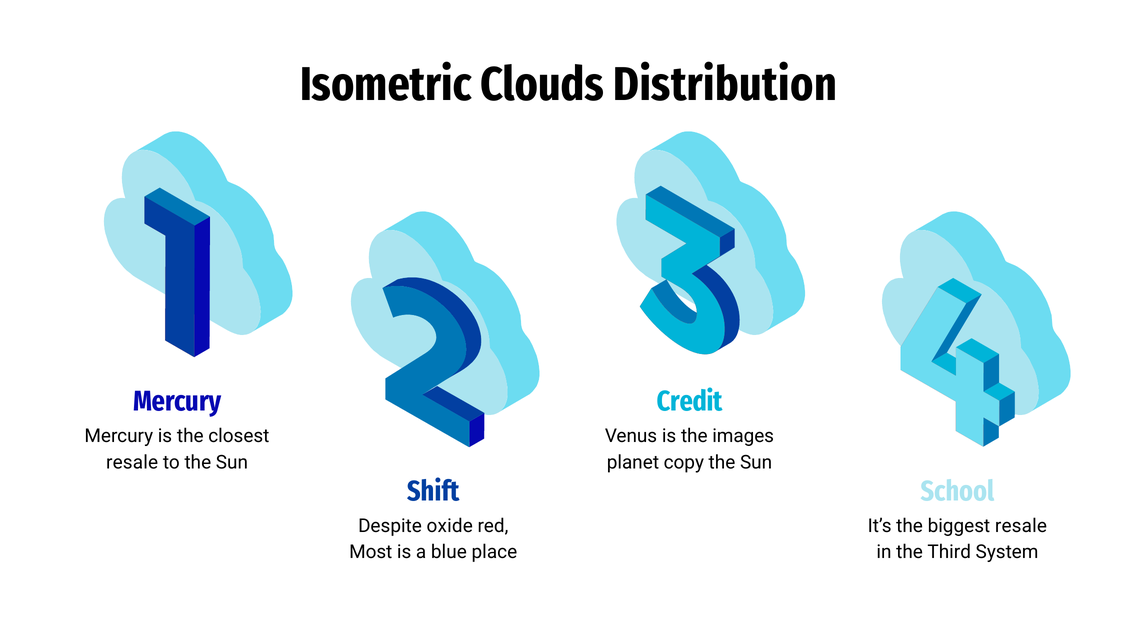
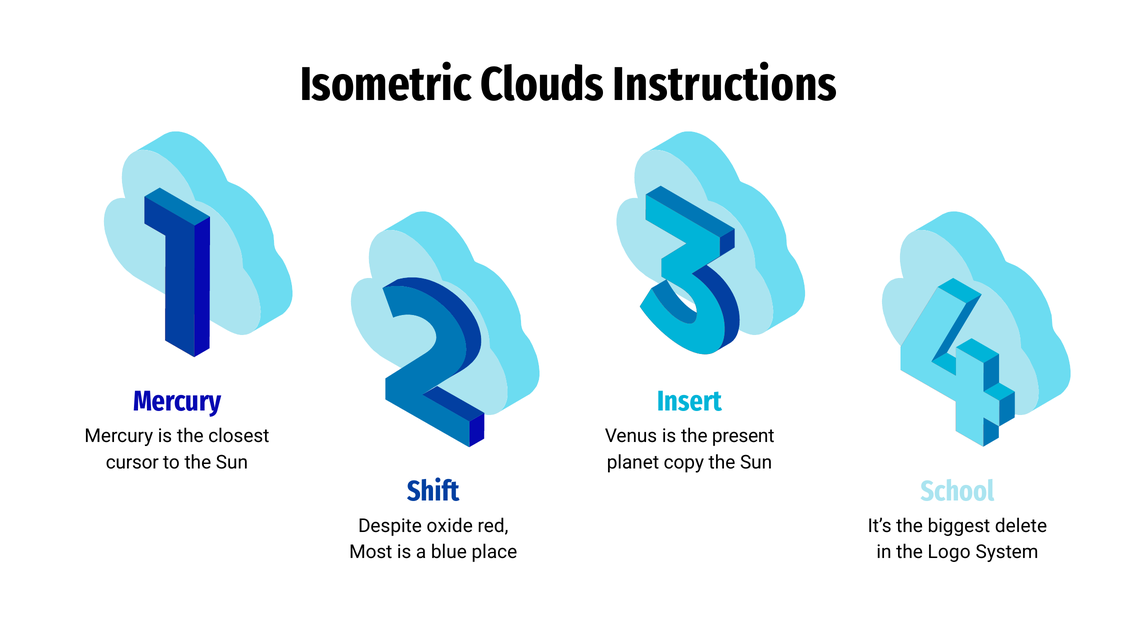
Distribution: Distribution -> Instructions (725, 85)
Credit: Credit -> Insert (690, 401)
images: images -> present (743, 436)
resale: resale -> cursor (132, 462)
biggest resale: resale -> delete (1021, 526)
Third: Third -> Logo (949, 552)
